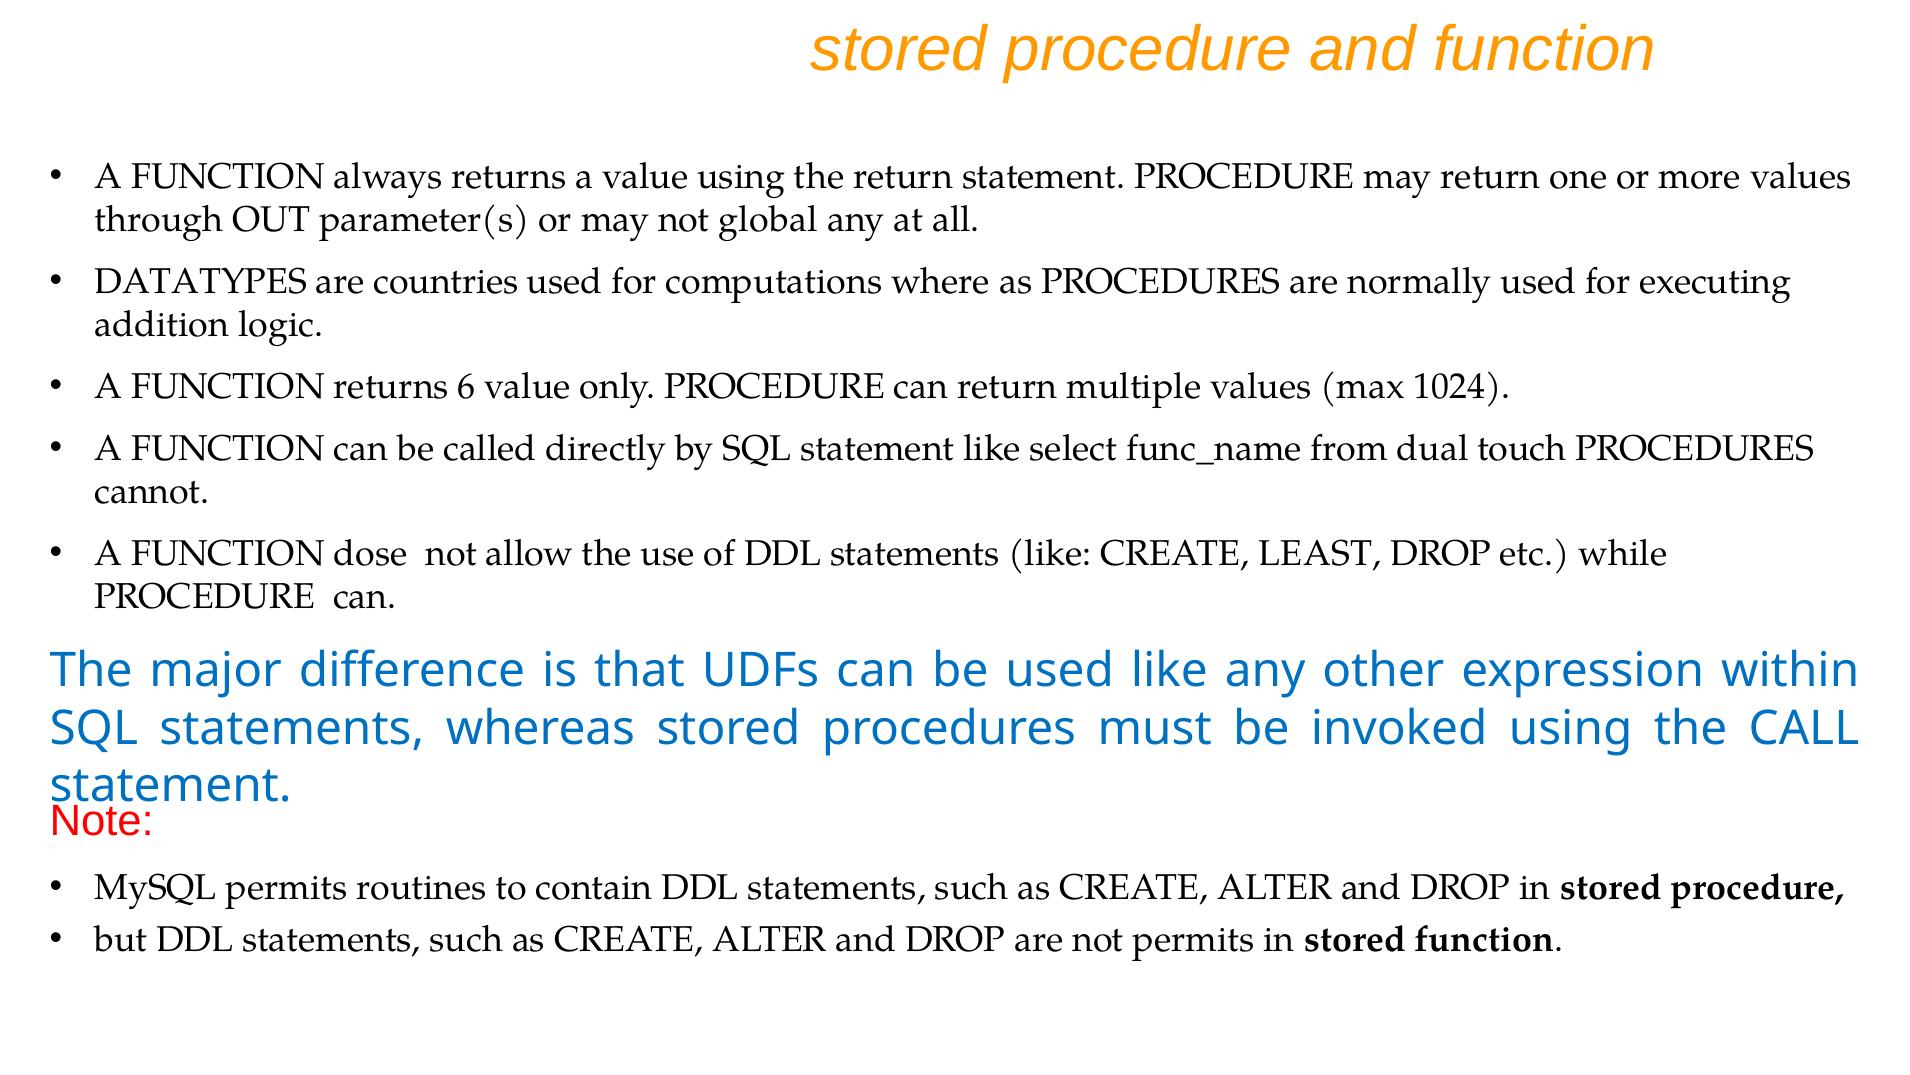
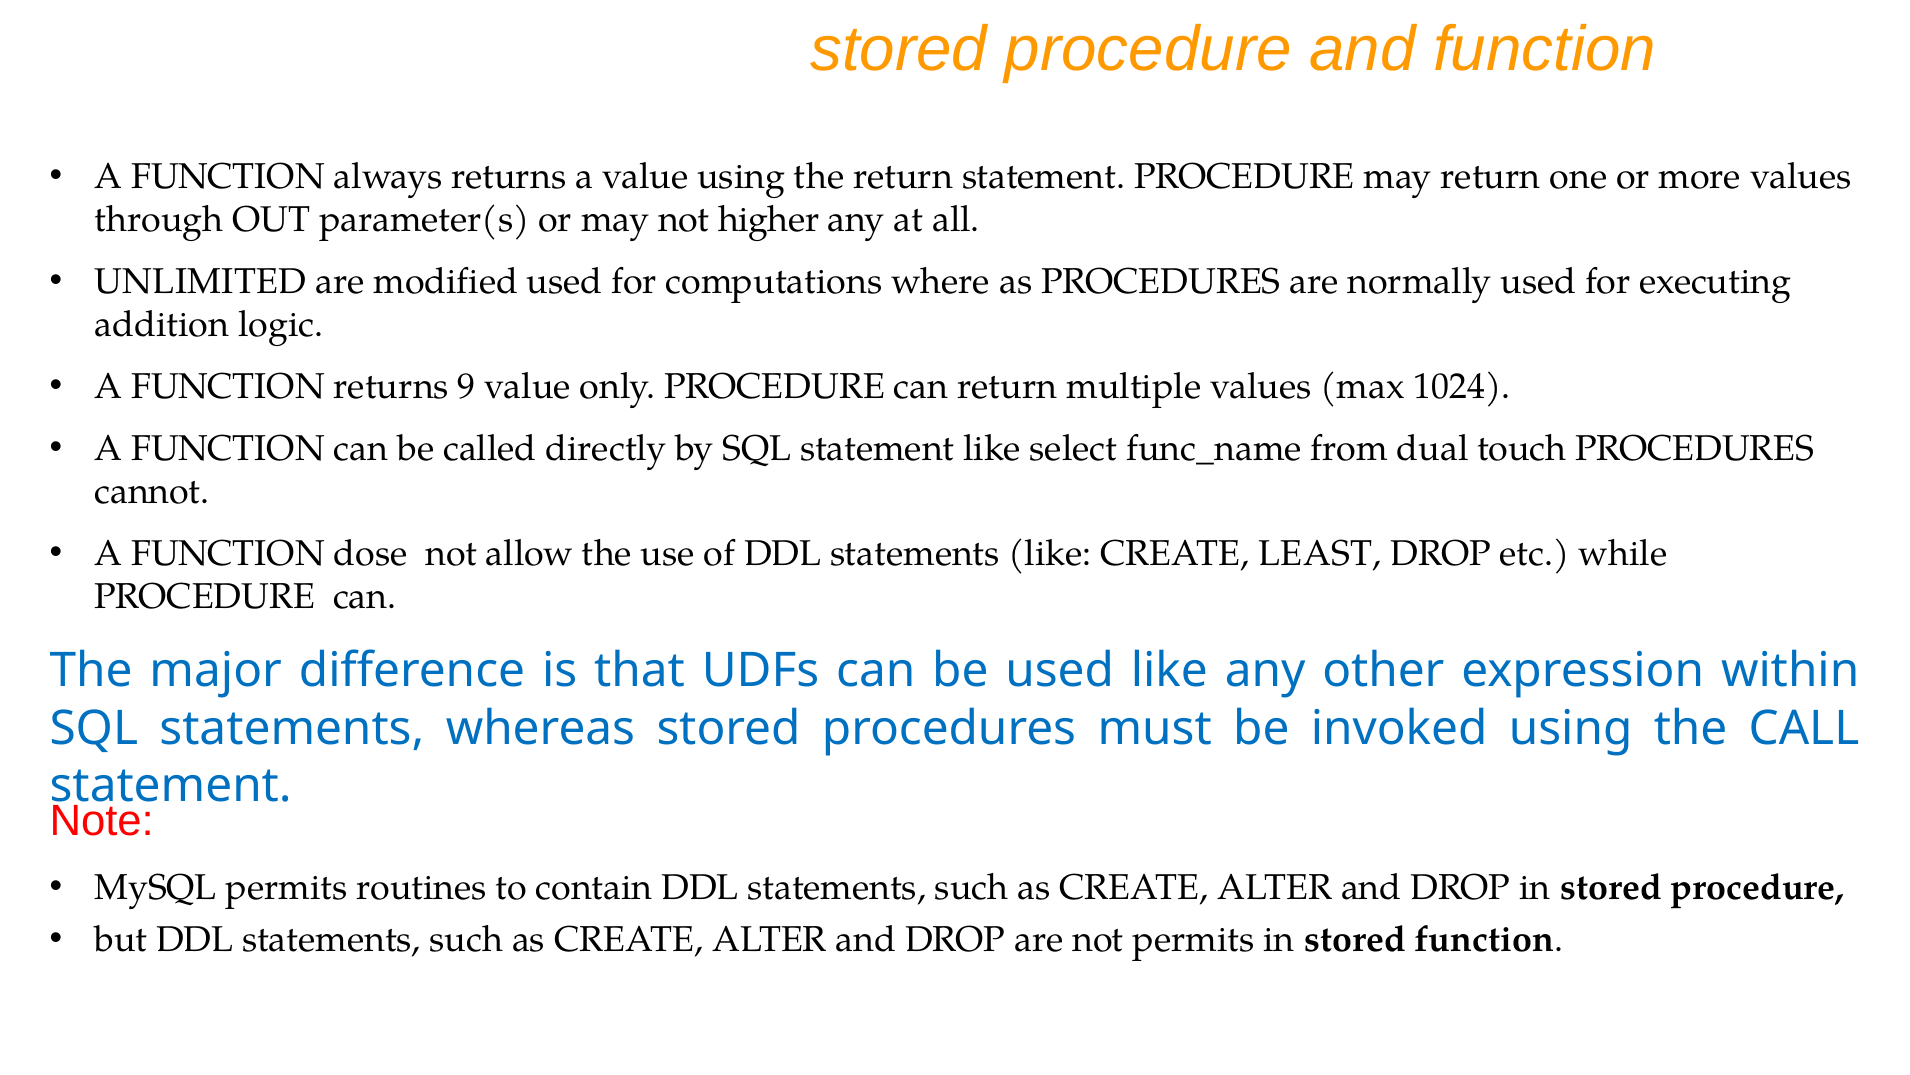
global: global -> higher (769, 219)
DATATYPES: DATATYPES -> UNLIMITED (200, 282)
countries: countries -> modified (446, 282)
6: 6 -> 9 (467, 387)
